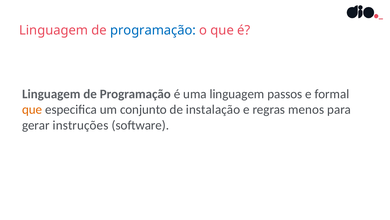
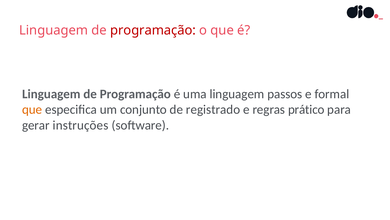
programação colour: blue -> red (153, 30)
instalação: instalação -> registrado (213, 109)
menos: menos -> prático (306, 109)
